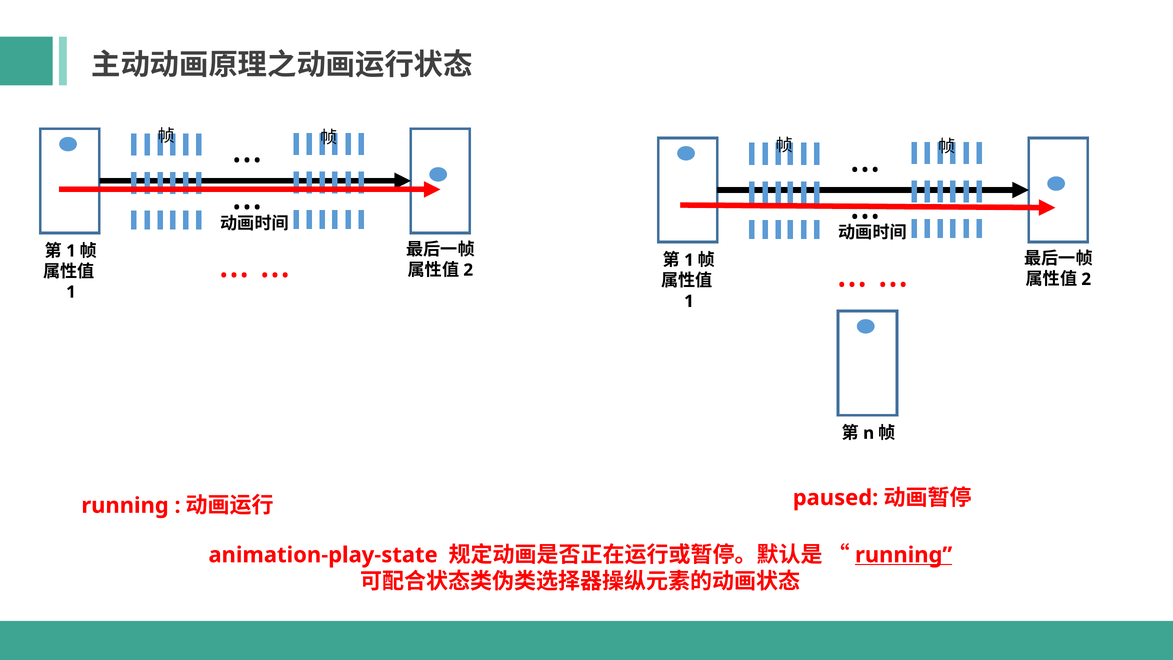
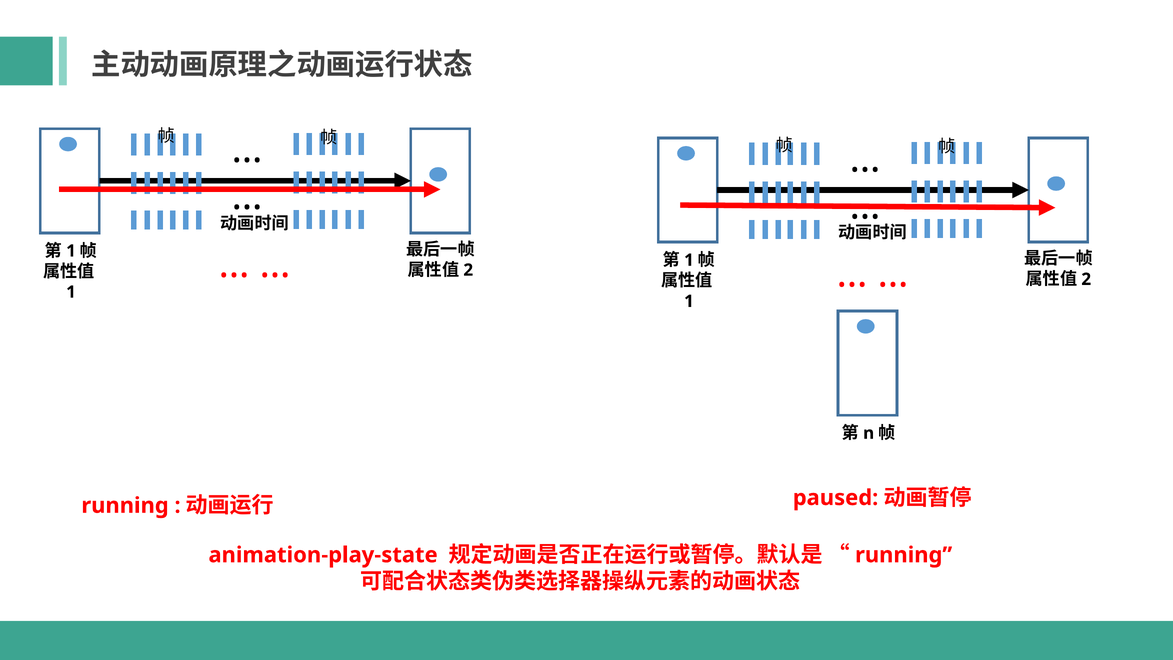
running underline: present -> none (904, 555)
